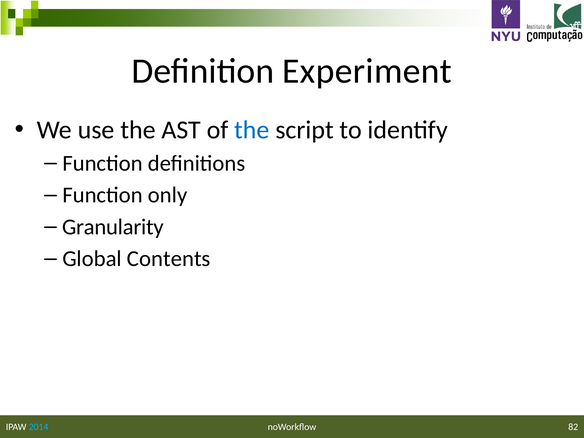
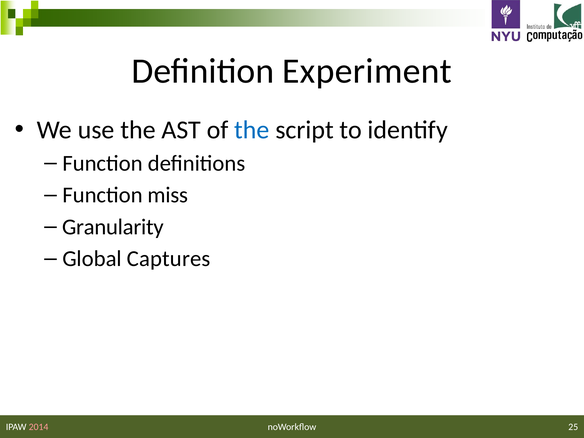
only: only -> miss (168, 195)
Contents: Contents -> Captures (169, 259)
82: 82 -> 25 (573, 427)
2014 colour: light blue -> pink (39, 427)
